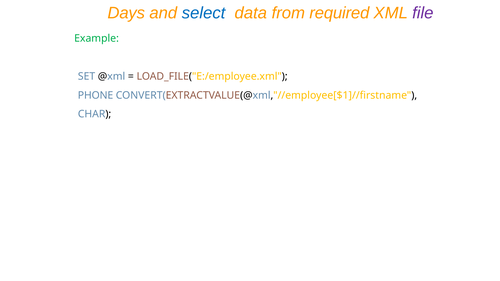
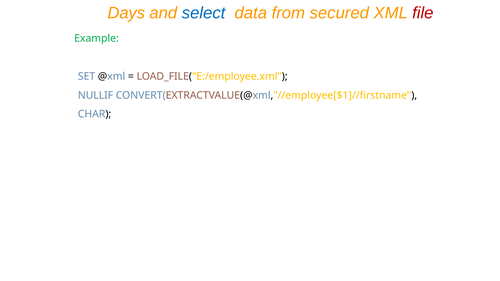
required: required -> secured (339, 13)
file colour: purple -> red (423, 13)
PHONE: PHONE -> NULLIF (96, 95)
